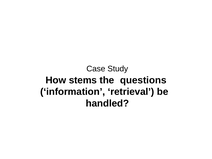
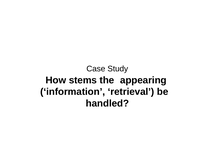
questions: questions -> appearing (143, 80)
